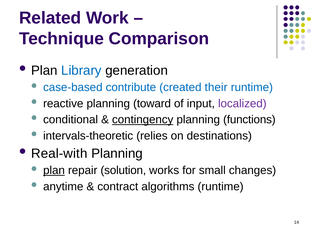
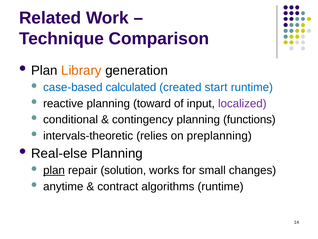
Library colour: blue -> orange (81, 70)
contribute: contribute -> calculated (131, 87)
their: their -> start (216, 87)
contingency underline: present -> none (143, 119)
destinations: destinations -> preplanning (219, 135)
Real-with: Real-with -> Real-else (59, 153)
